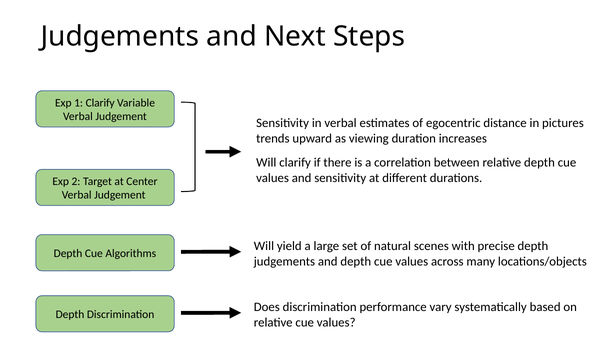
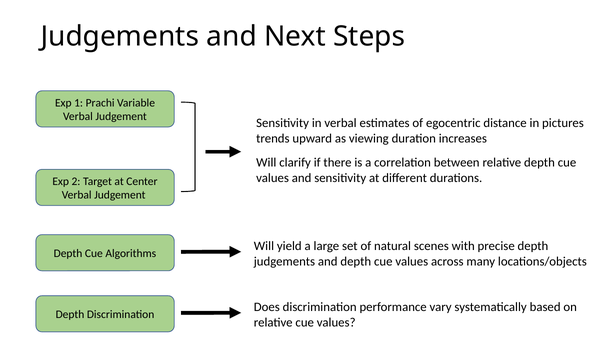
1 Clarify: Clarify -> Prachi (100, 103)
